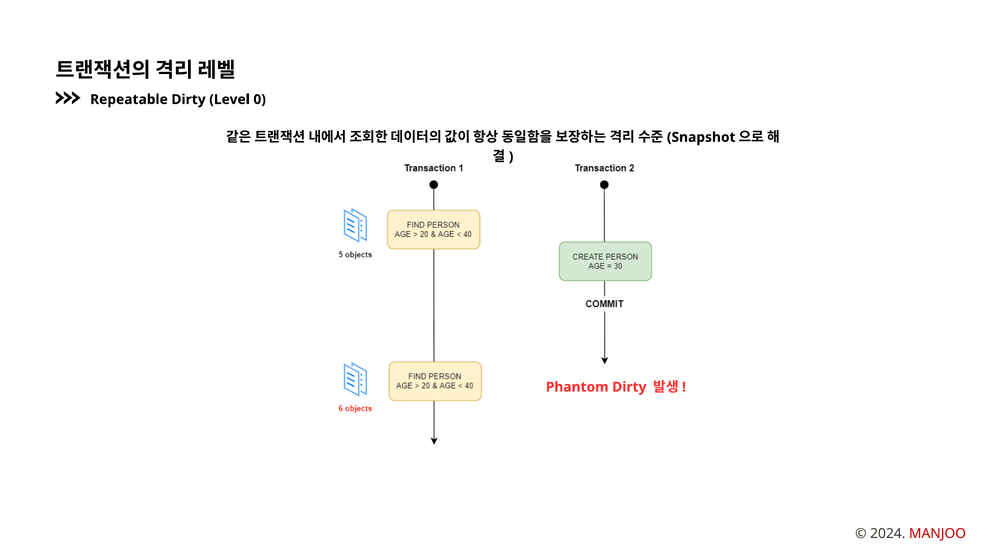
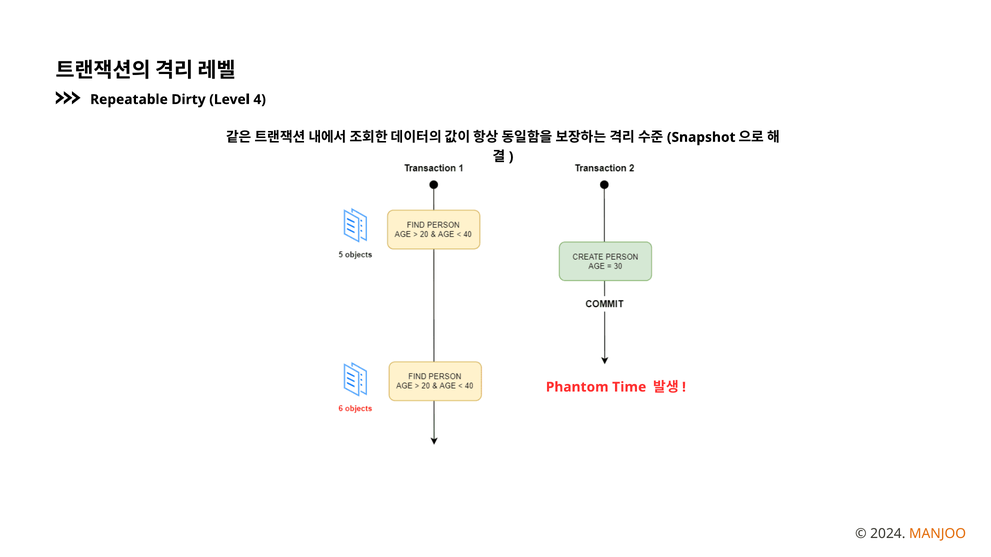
0: 0 -> 4 (260, 100)
Phantom Dirty: Dirty -> Time (629, 387)
MANJOO colour: red -> orange (938, 534)
